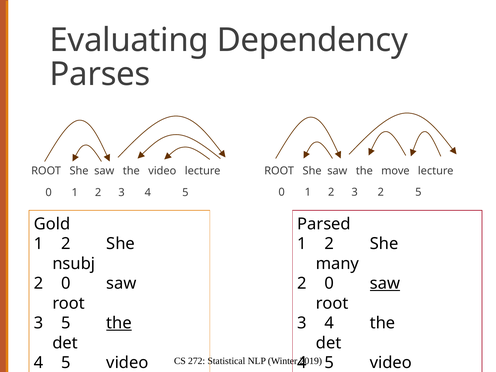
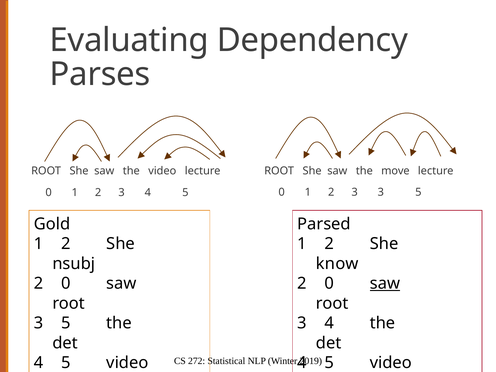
3 2: 2 -> 3 (381, 192)
many: many -> know (337, 264)
the underline: present -> none (119, 323)
